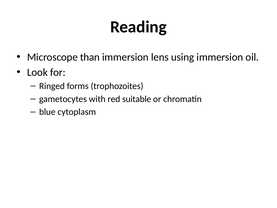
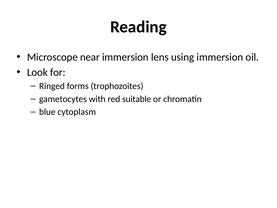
than: than -> near (90, 57)
